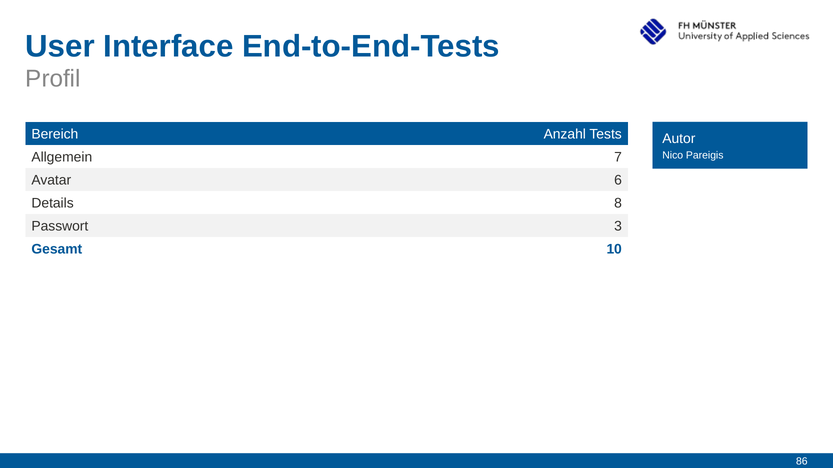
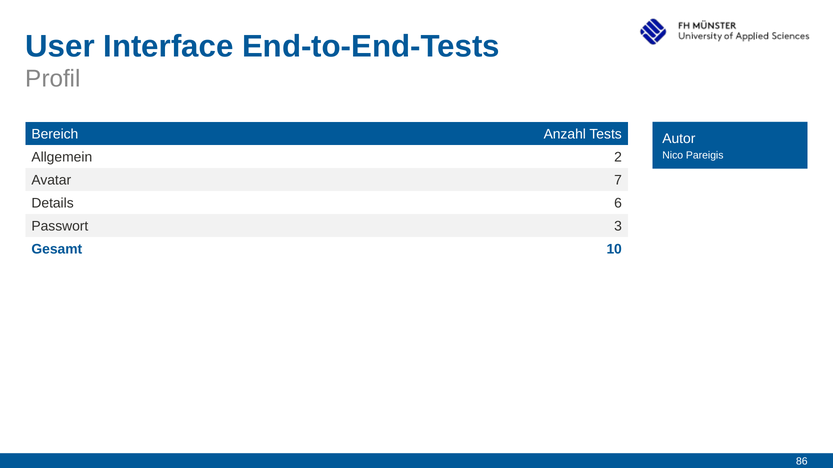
7: 7 -> 2 (618, 157)
6: 6 -> 7 (618, 180)
8: 8 -> 6 (618, 203)
